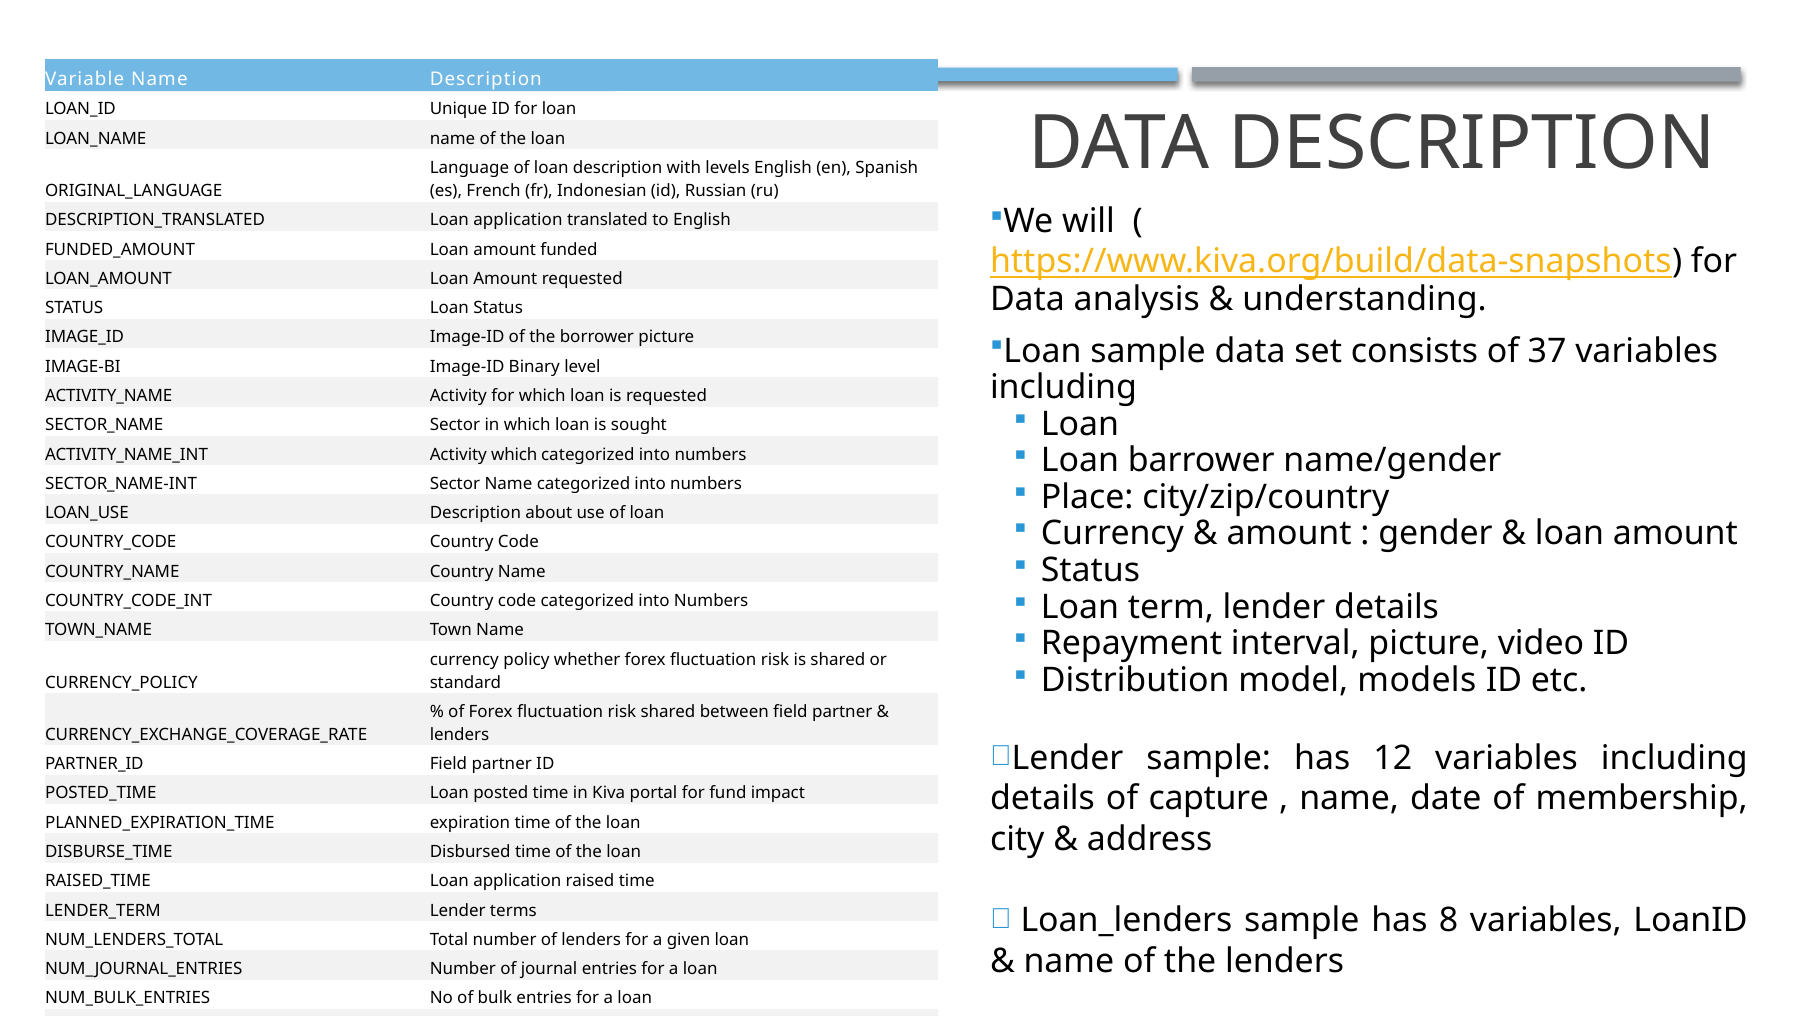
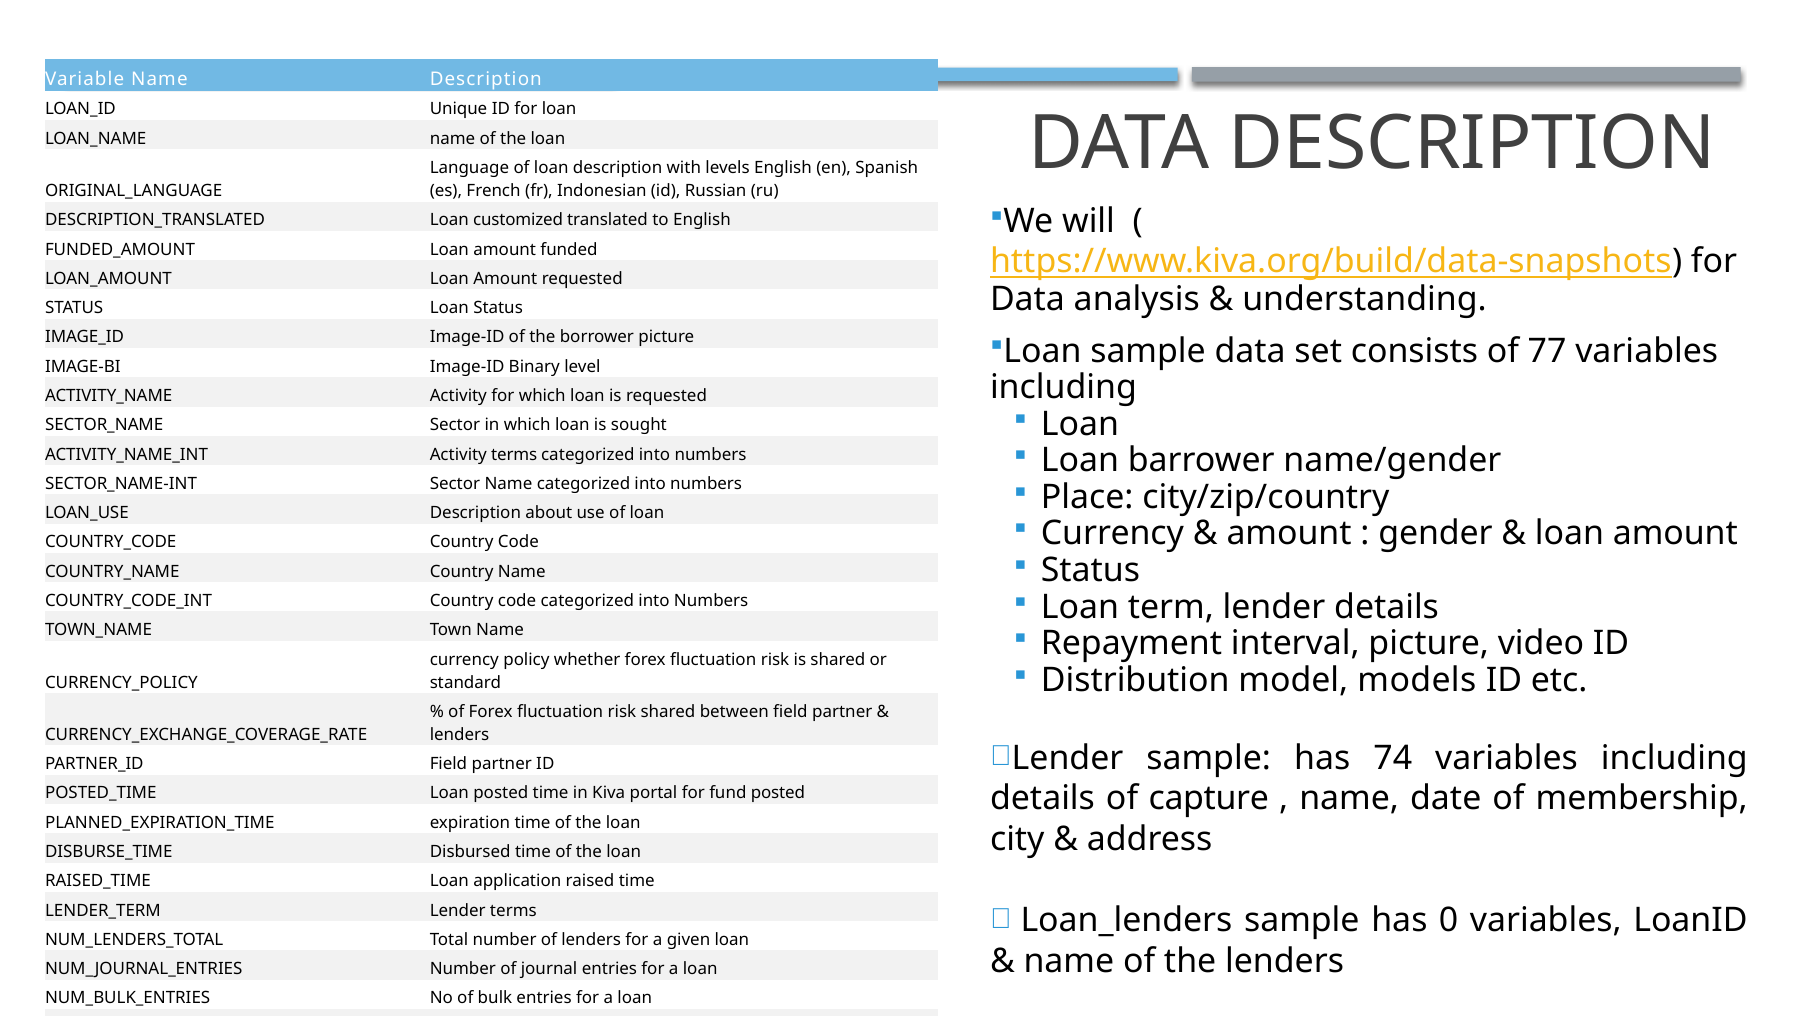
application: application -> customized (518, 220)
37: 37 -> 77 (1547, 351)
Activity which: which -> terms (514, 455)
12: 12 -> 74 (1393, 758)
fund impact: impact -> posted (778, 794)
8: 8 -> 0 (1449, 921)
